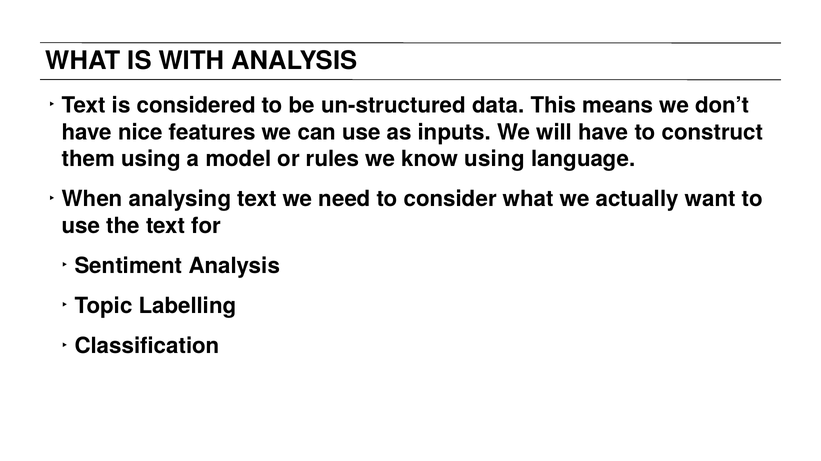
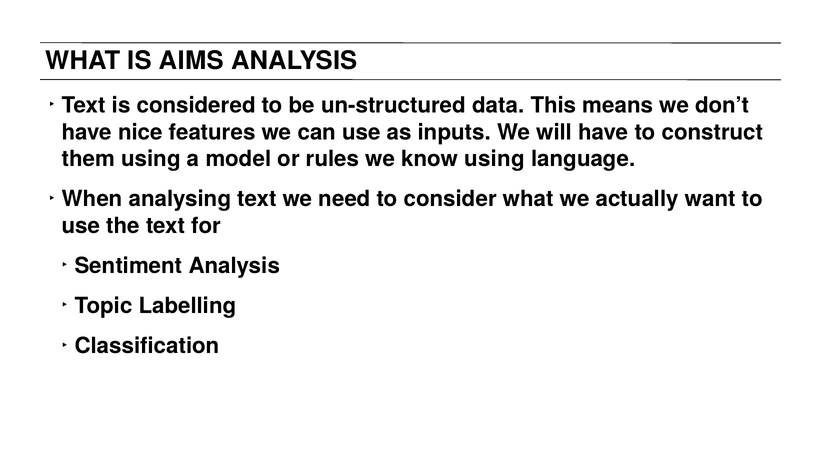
WITH: WITH -> AIMS (191, 61)
